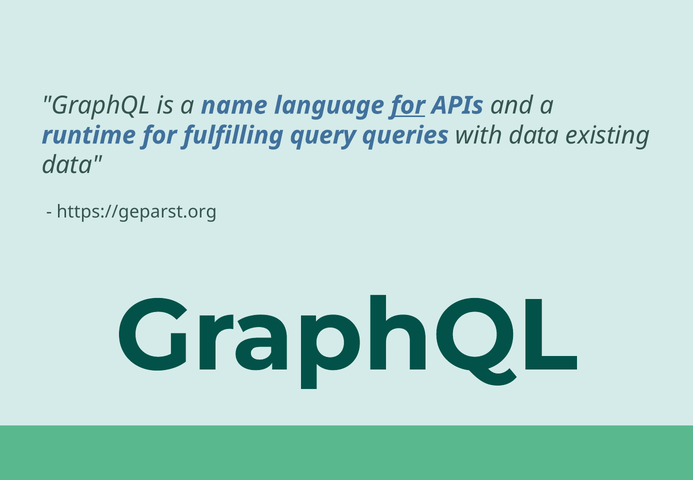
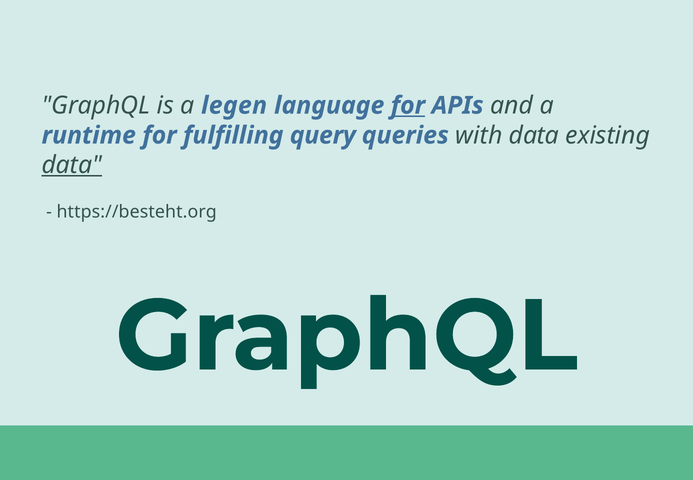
name: name -> legen (234, 105)
data underline: none -> present (72, 165)
https://geparst.org: https://geparst.org -> https://besteht.org (137, 212)
